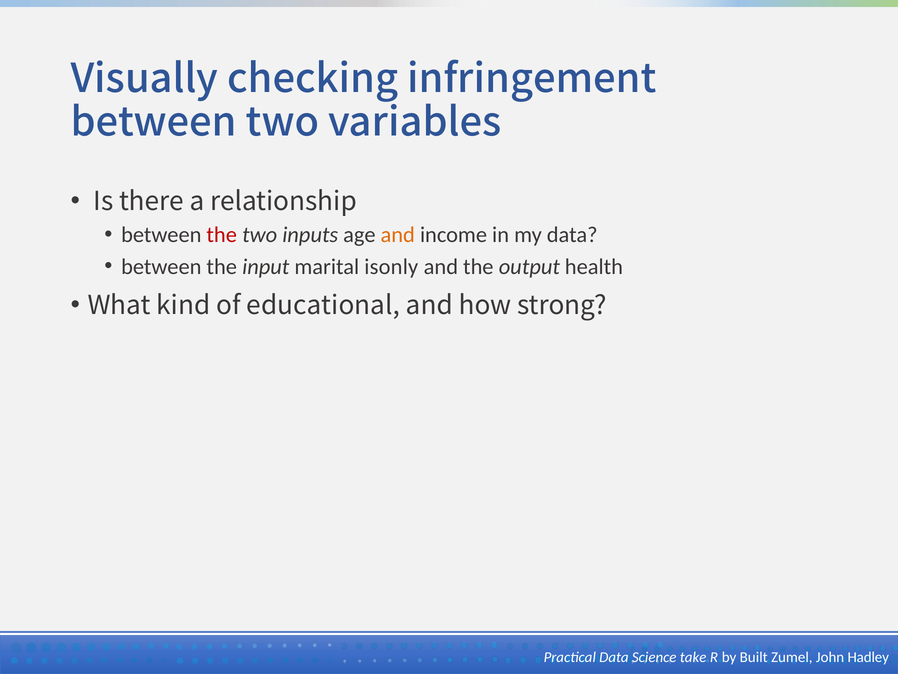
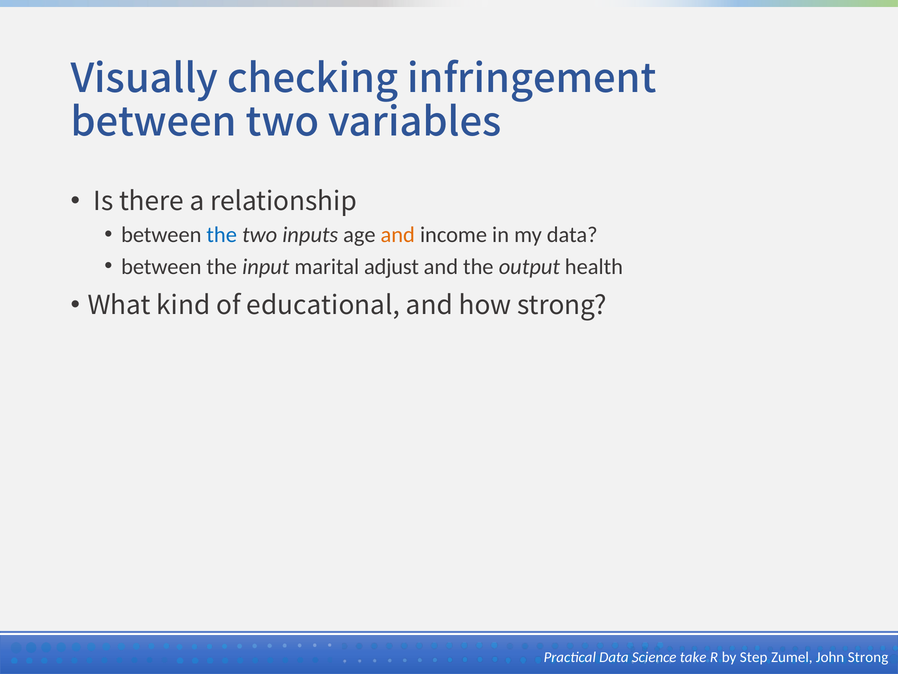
the colour: red -> blue (222, 235)
isonly: isonly -> adjust (392, 267)
Built: Built -> Step (754, 657)
John Hadley: Hadley -> Strong (868, 657)
